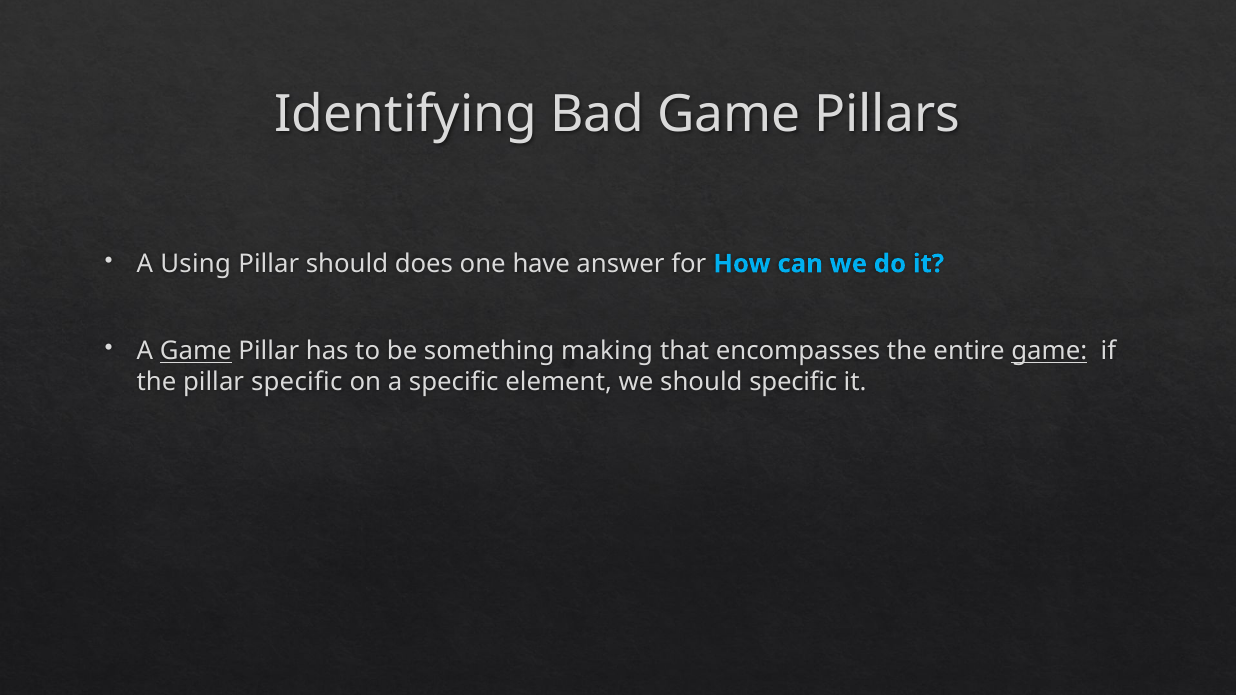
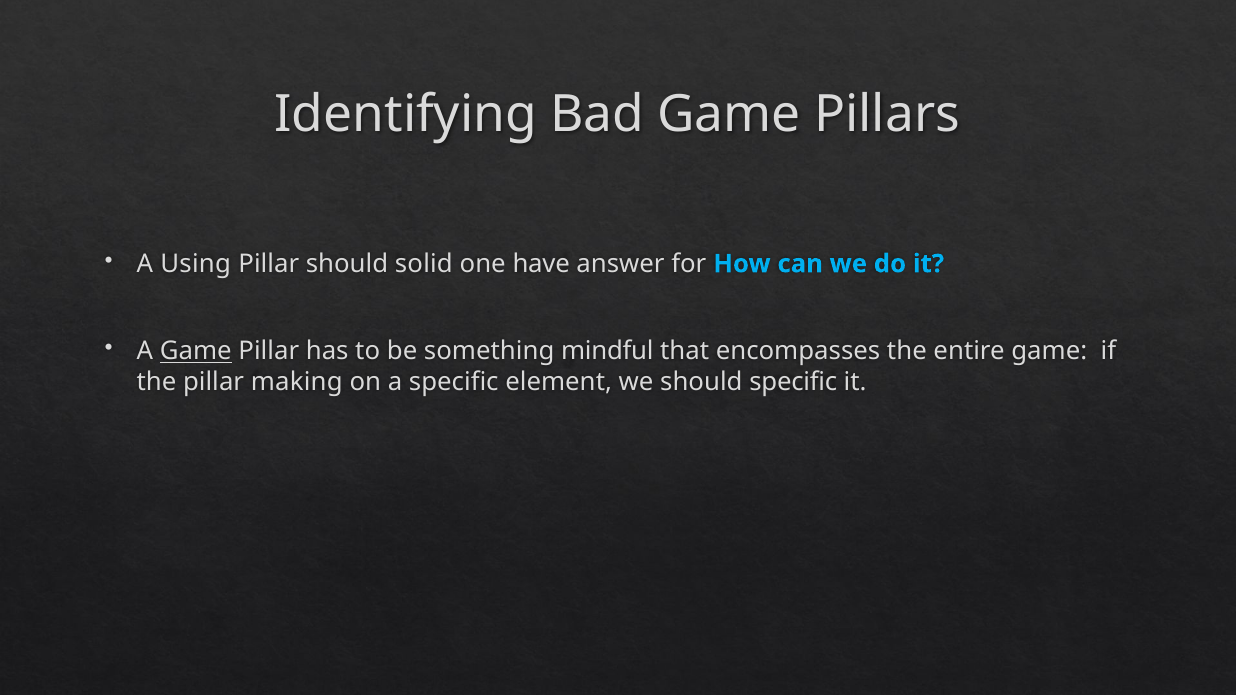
does: does -> solid (424, 264)
making: making -> mindful (607, 351)
game underline: present -> none (1049, 351)
pillar specific: specific -> making (297, 382)
